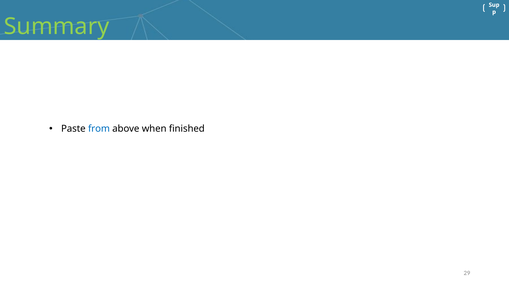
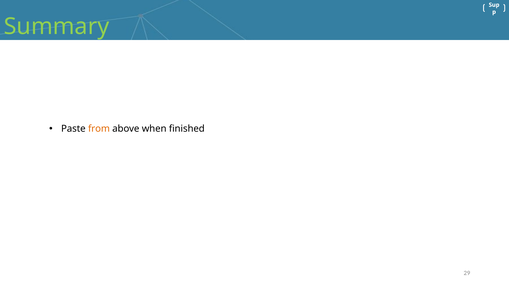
from colour: blue -> orange (99, 129)
